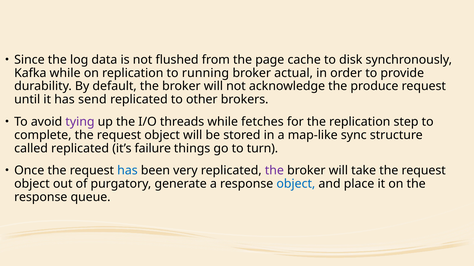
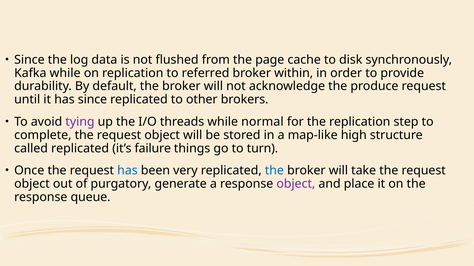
running: running -> referred (206, 73)
actual: actual -> within (294, 73)
has send: send -> since (92, 100)
fetches: fetches -> normal (262, 122)
sync: sync -> high (354, 135)
the colour: purple -> blue (274, 171)
object colour: blue -> purple (296, 184)
